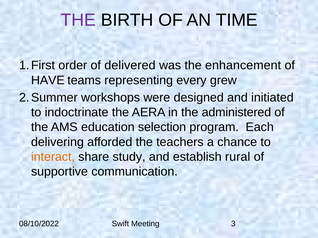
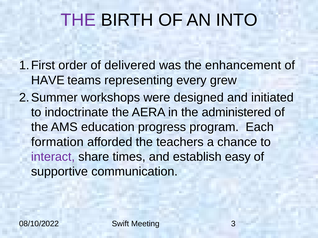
TIME: TIME -> INTO (237, 20)
selection: selection -> progress (162, 127)
delivering: delivering -> formation (57, 142)
interact colour: orange -> purple (53, 157)
study: study -> times (129, 157)
rural: rural -> easy (238, 157)
